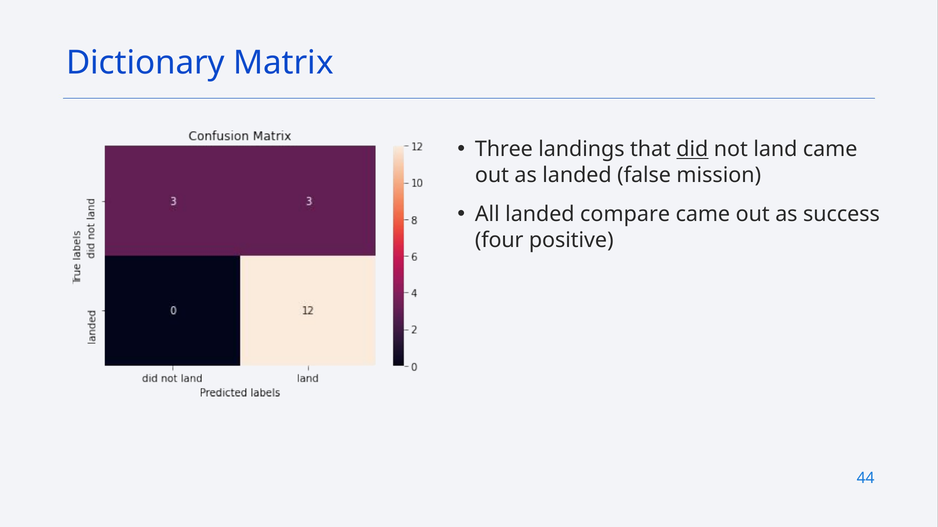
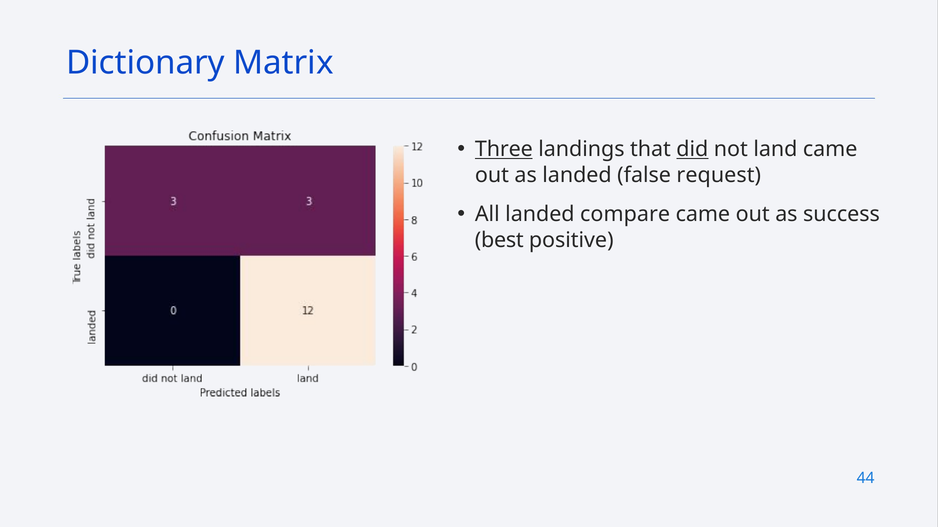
Three underline: none -> present (504, 149)
mission: mission -> request (719, 175)
four: four -> best (499, 240)
